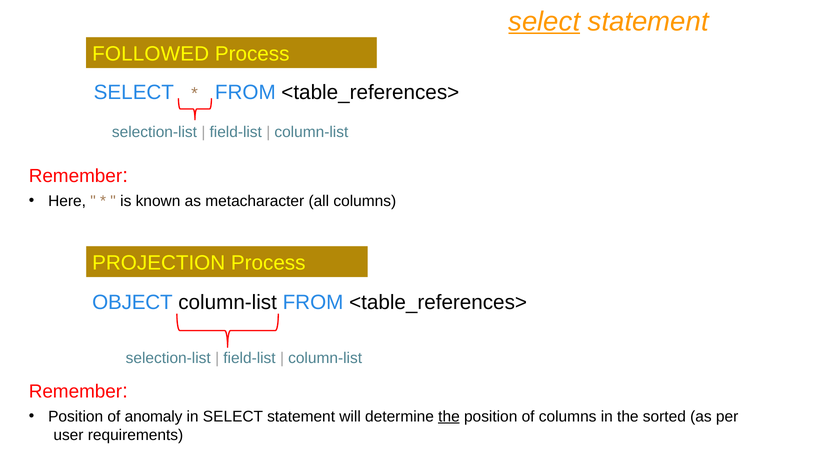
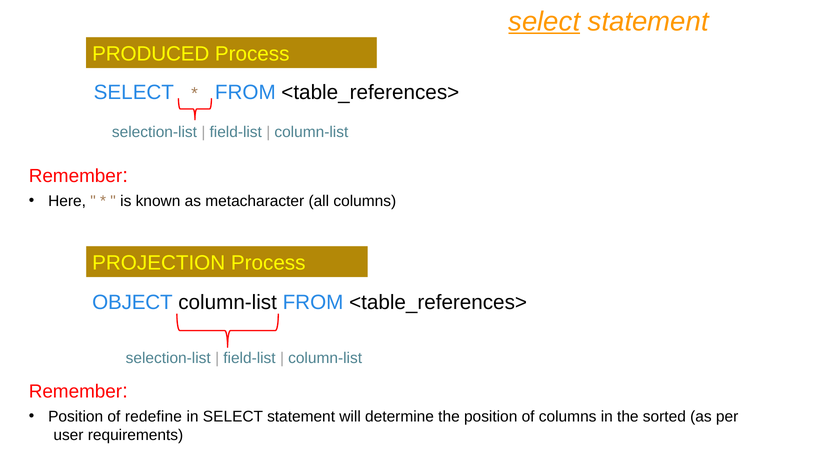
FOLLOWED: FOLLOWED -> PRODUCED (151, 54)
anomaly: anomaly -> redefine (153, 416)
the underline: present -> none (449, 416)
